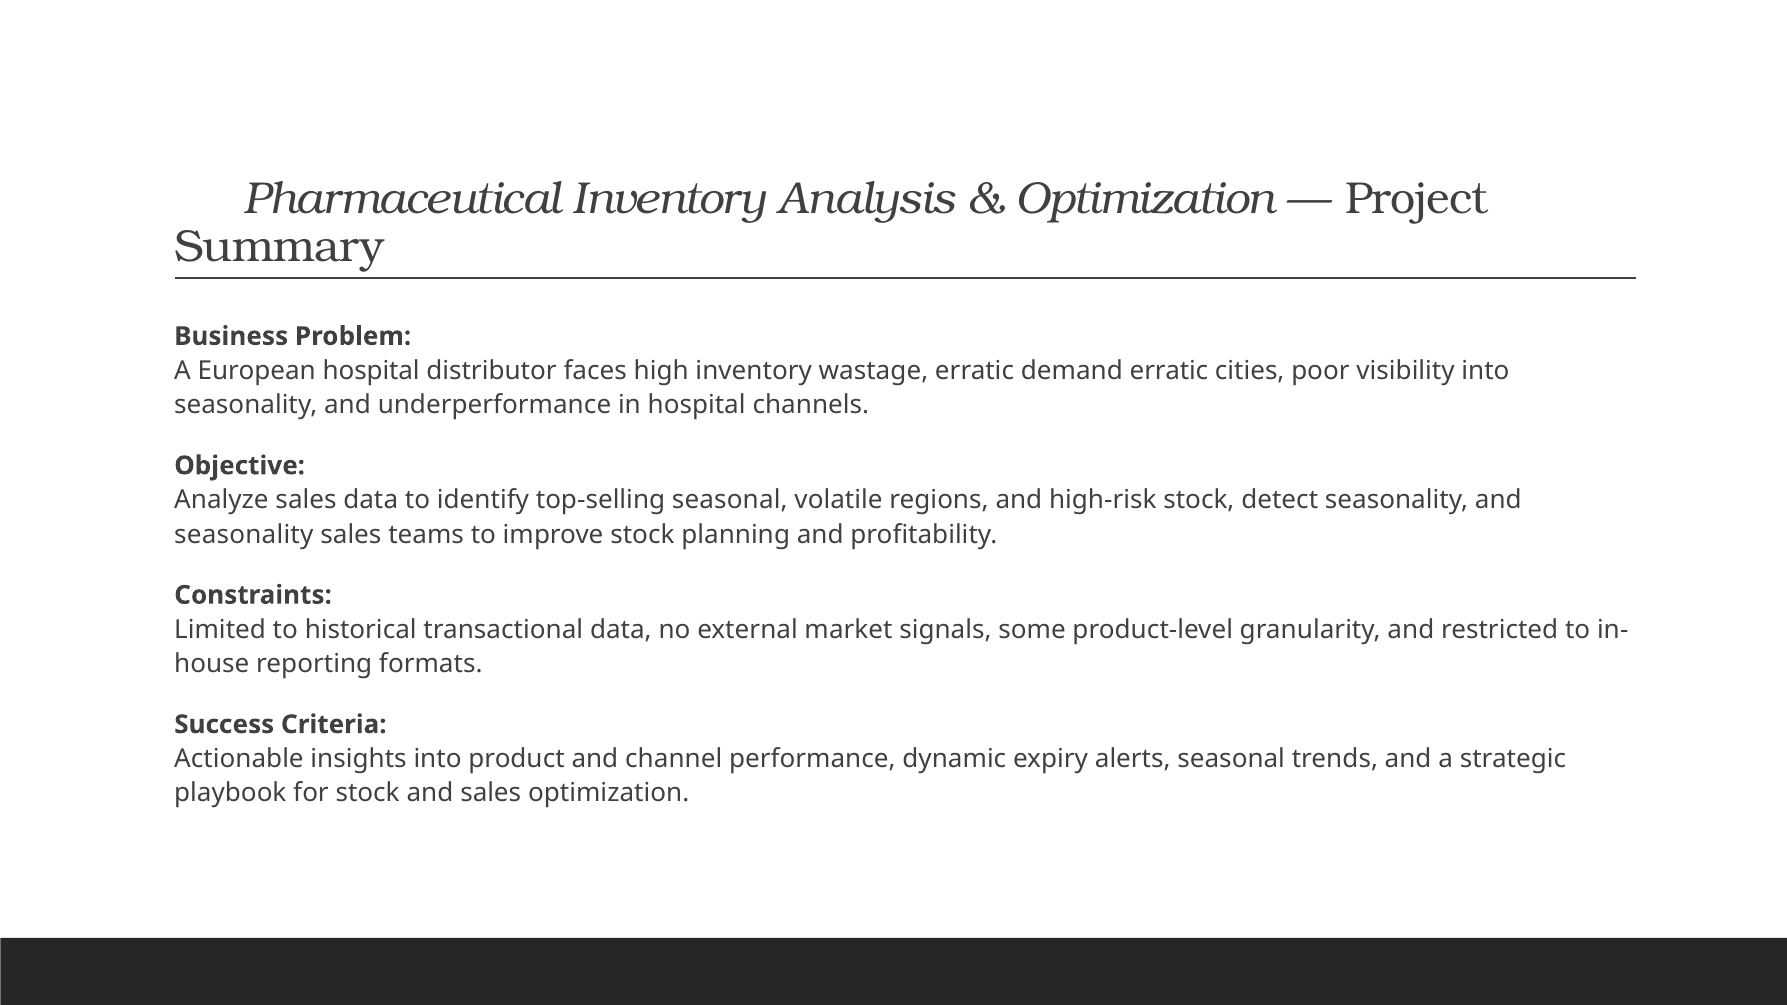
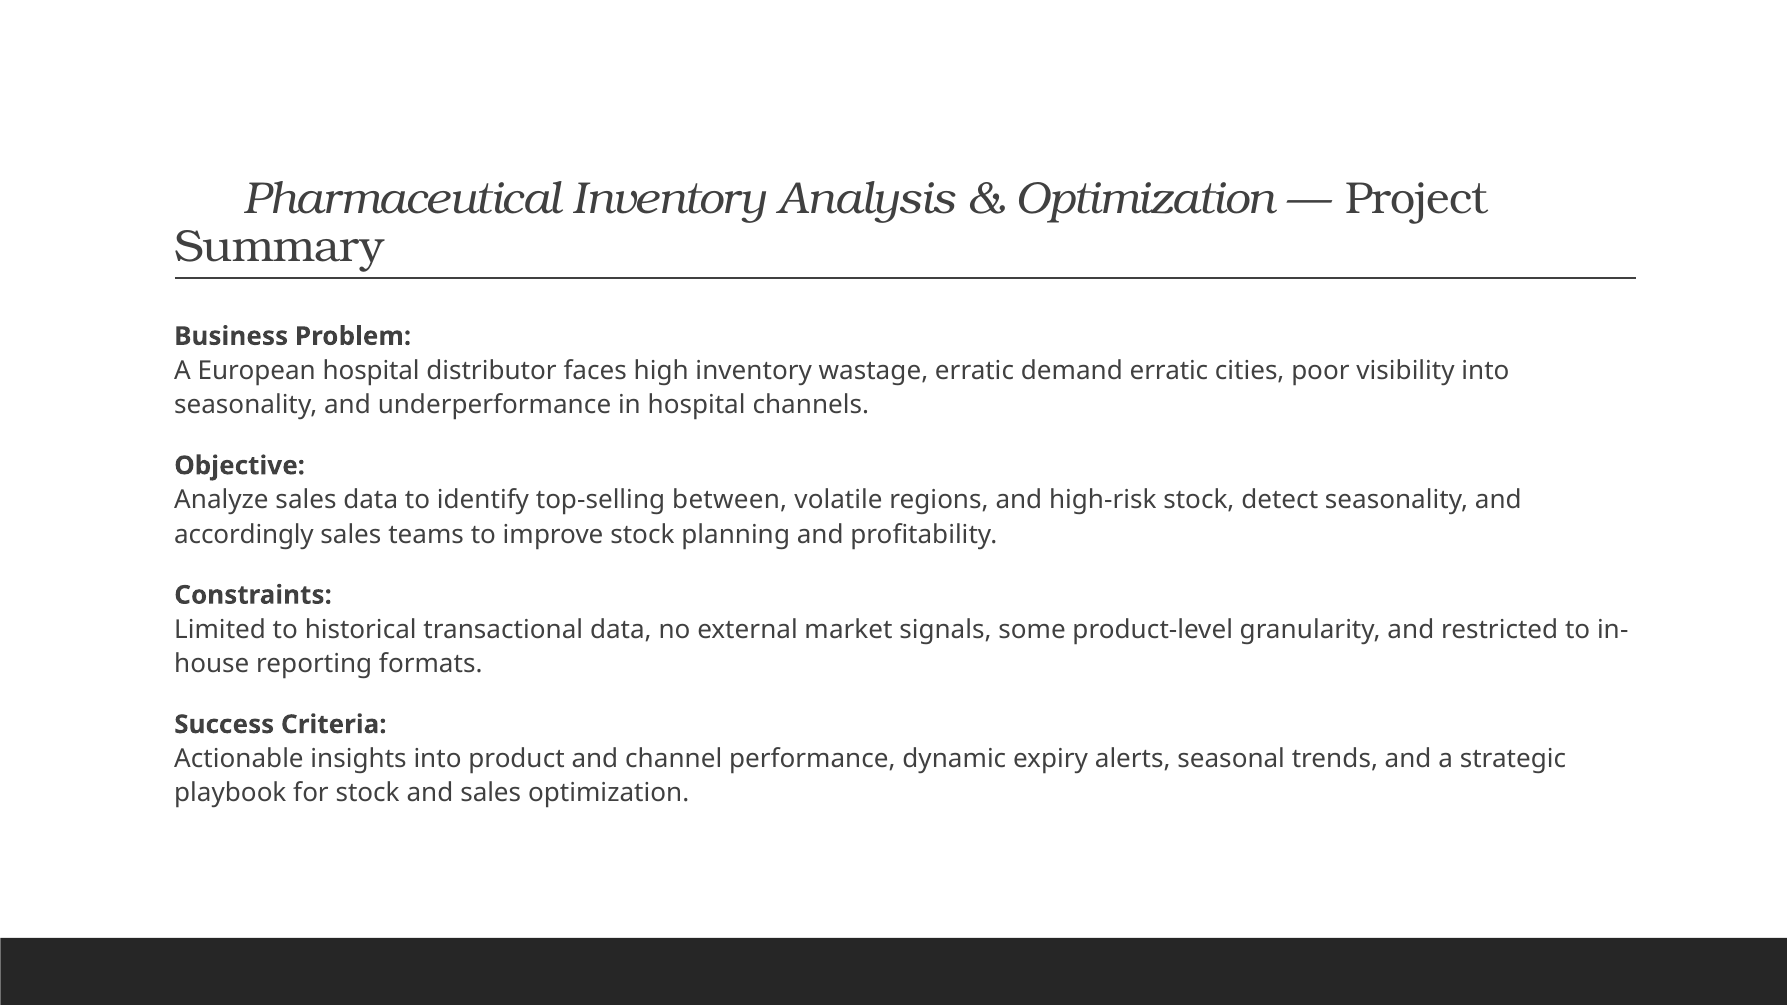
top-selling seasonal: seasonal -> between (730, 500)
seasonality: seasonality -> accordingly (244, 535)
